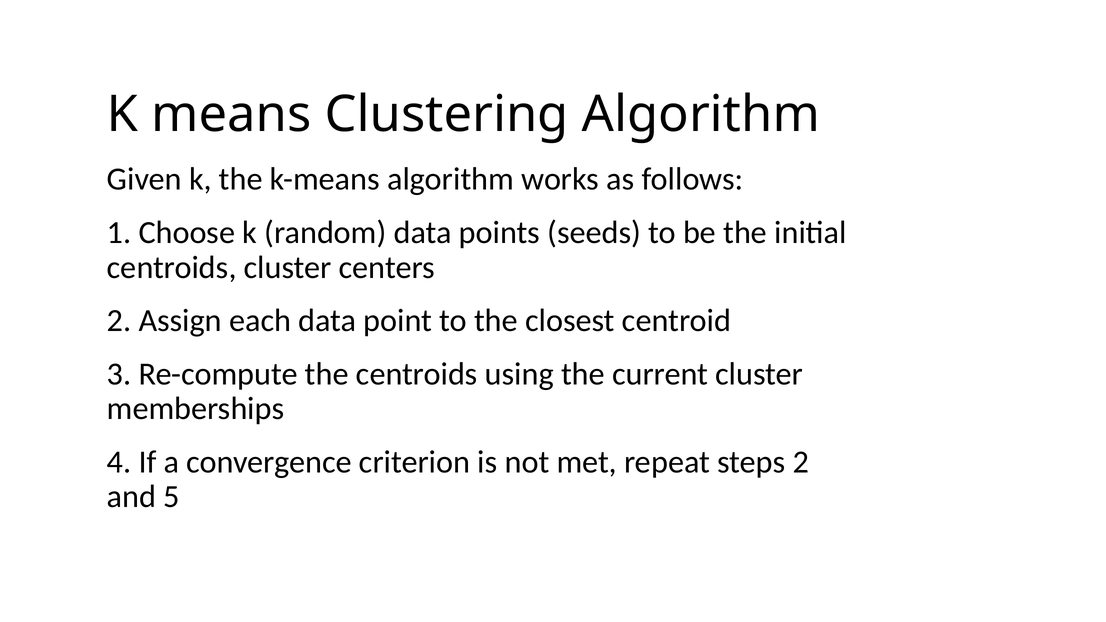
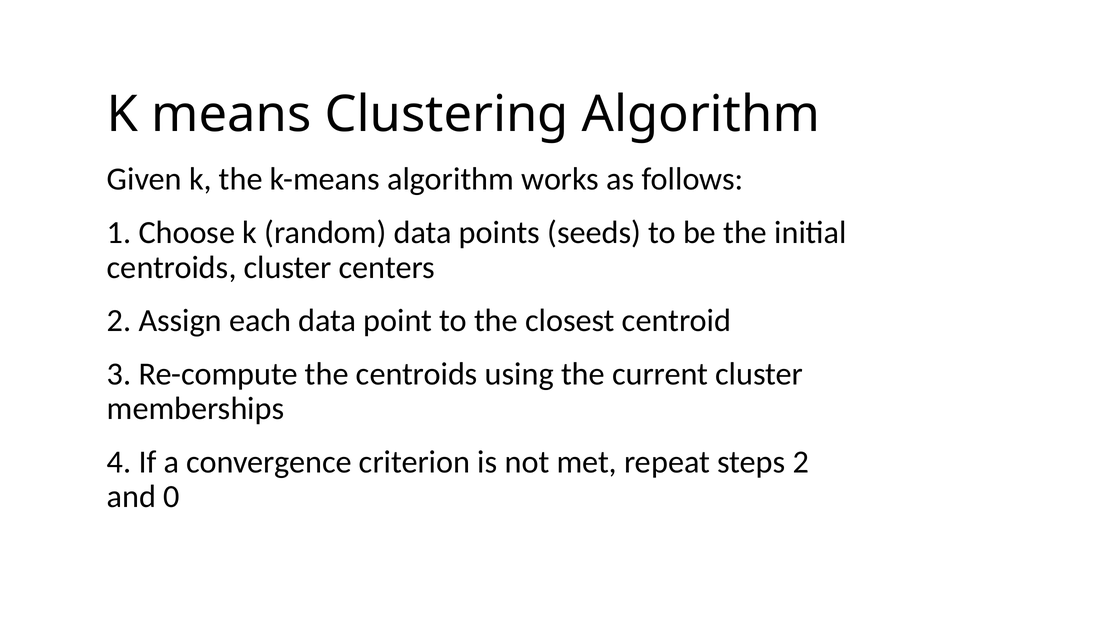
5: 5 -> 0 (172, 497)
